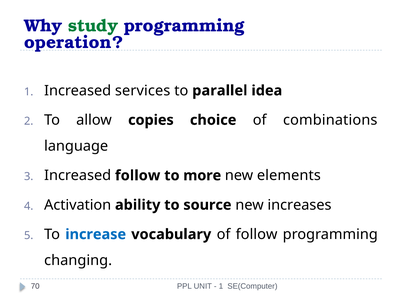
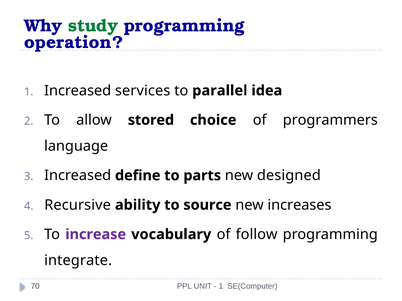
copies: copies -> stored (151, 120)
combinations: combinations -> programmers (330, 120)
Increased follow: follow -> define (138, 176)
more: more -> parts (202, 176)
elements: elements -> designed (289, 176)
Activation: Activation -> Recursive (78, 205)
increase colour: blue -> purple (96, 235)
changing: changing -> integrate (78, 261)
